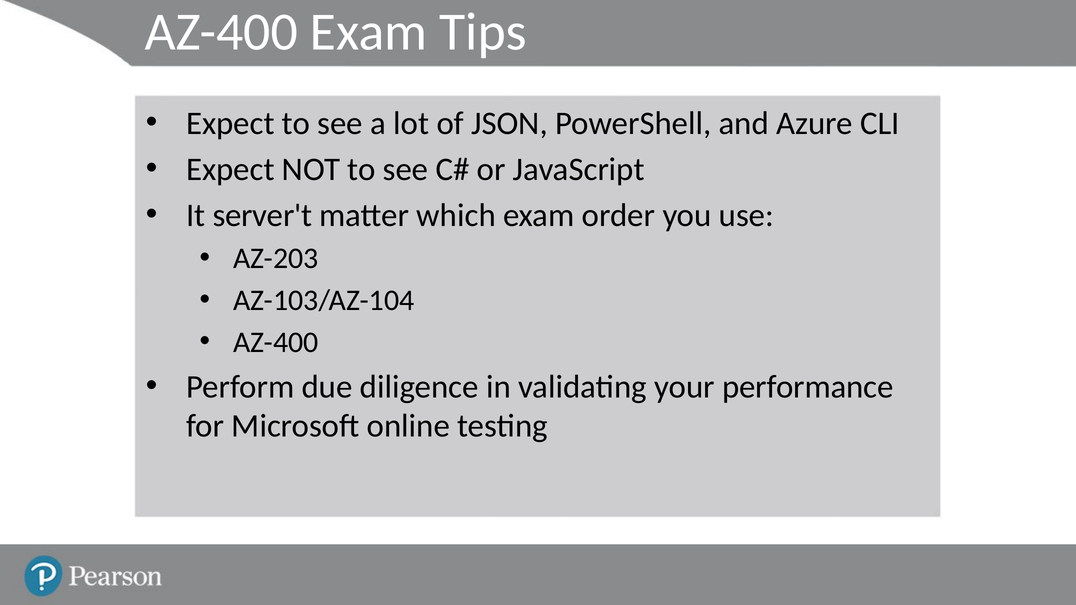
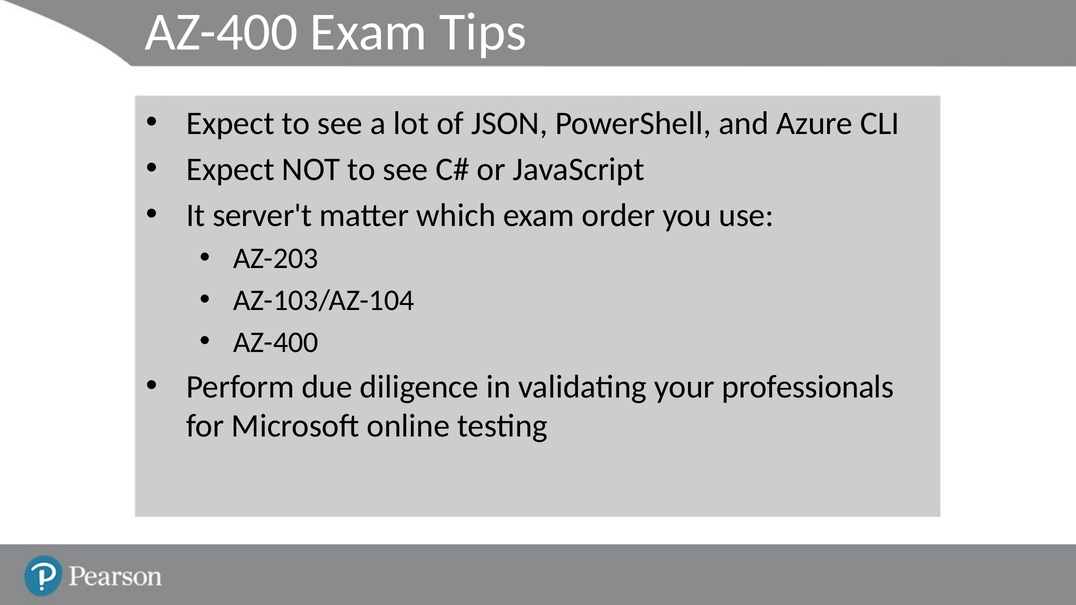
performance: performance -> professionals (808, 387)
